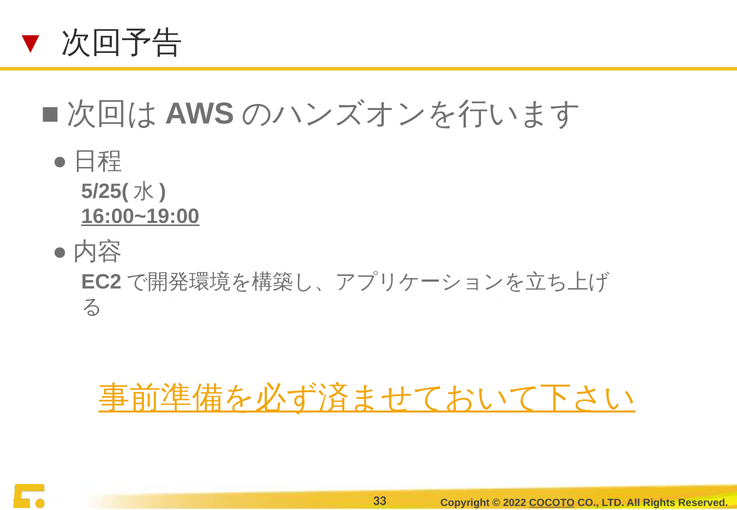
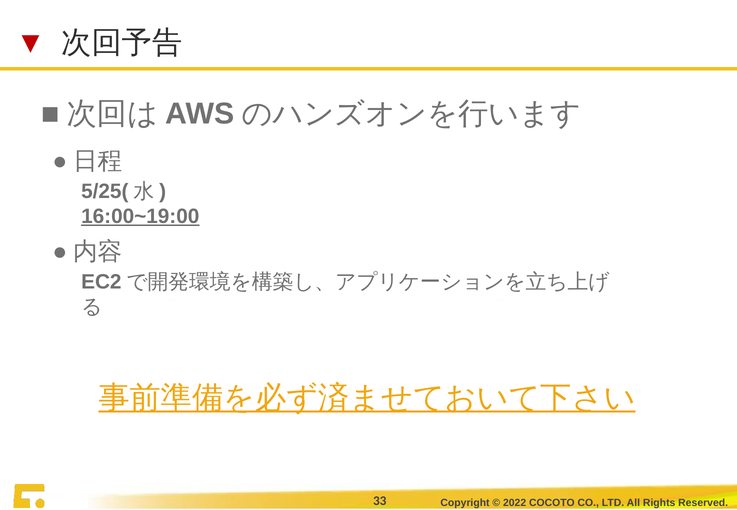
COCOTO underline: present -> none (552, 503)
